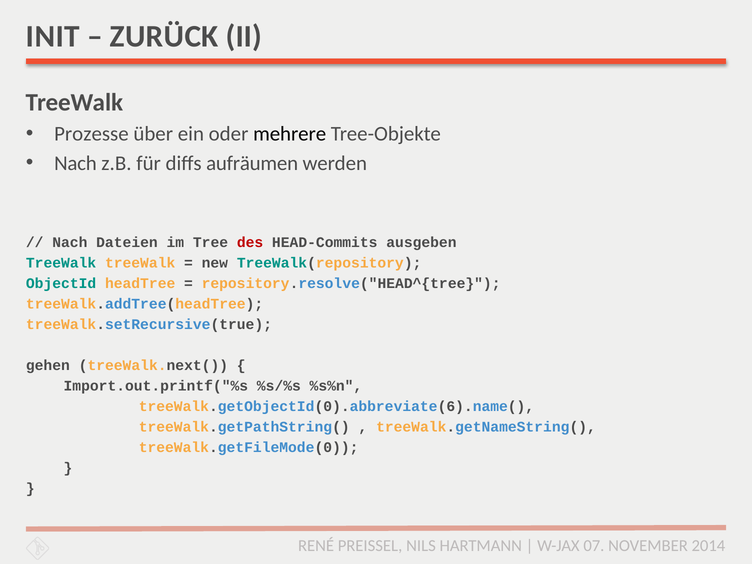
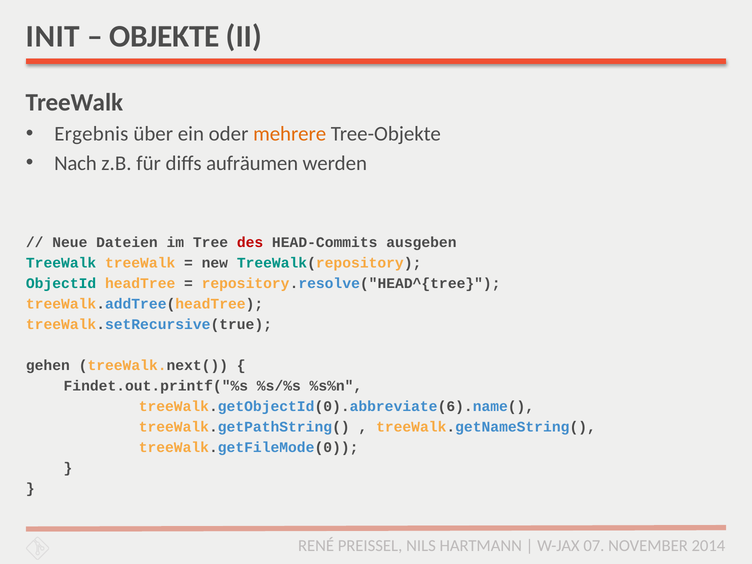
ZURÜCK: ZURÜCK -> OBJEKTE (164, 36)
Prozesse: Prozesse -> Ergebnis (91, 134)
mehrere colour: black -> orange (290, 134)
Nach: Nach -> Neue (70, 243)
Import.out.printf("%s: Import.out.printf("%s -> Findet.out.printf("%s (156, 386)
